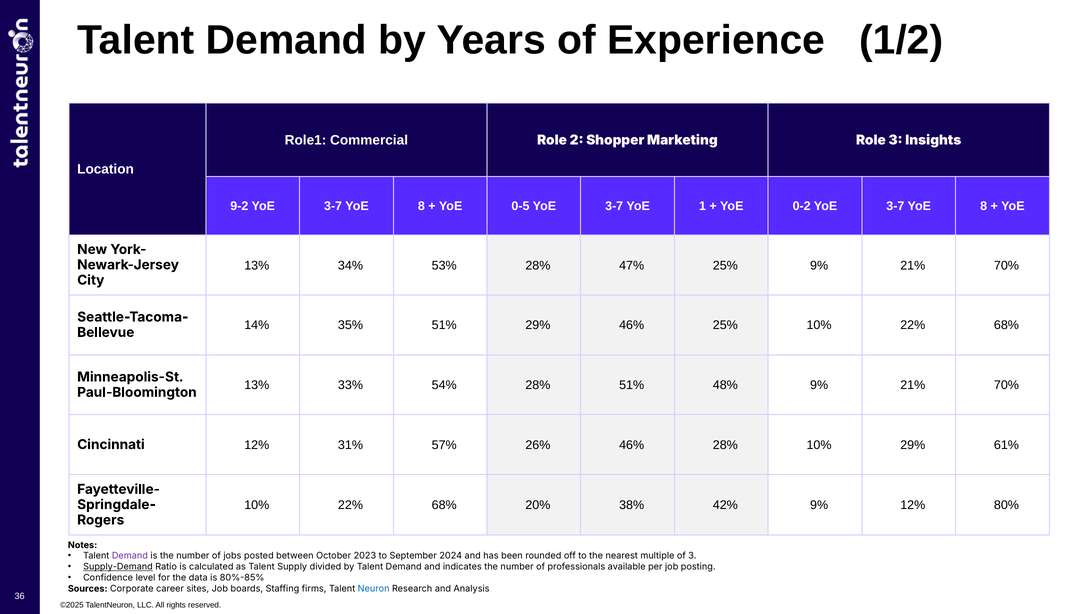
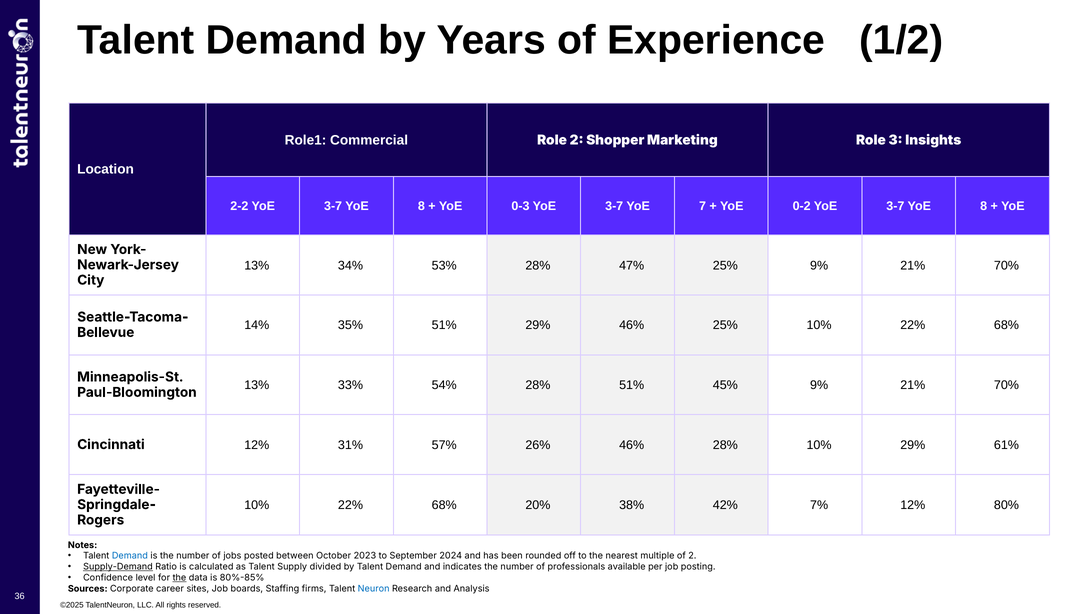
9-2: 9-2 -> 2-2 (239, 206)
0-5: 0-5 -> 0-3 (521, 206)
1: 1 -> 7 (703, 206)
48%: 48% -> 45% (725, 385)
42% 9%: 9% -> 7% (819, 505)
Demand colour: purple -> blue (130, 556)
of 3: 3 -> 2 (692, 556)
the underline: none -> present (179, 577)
